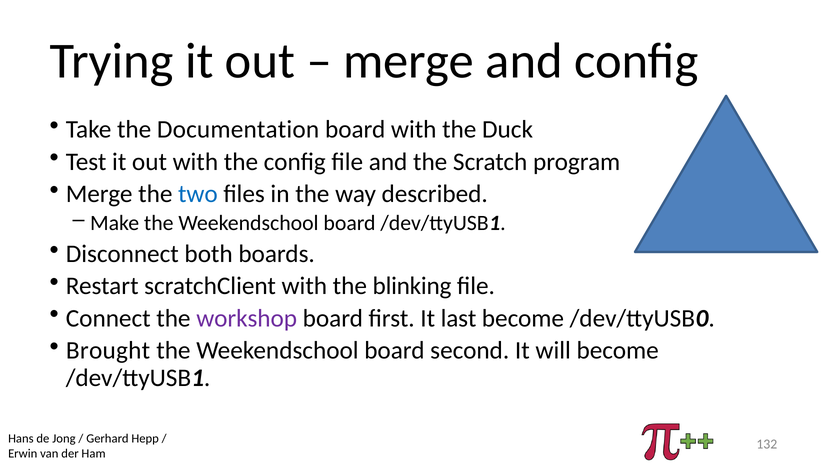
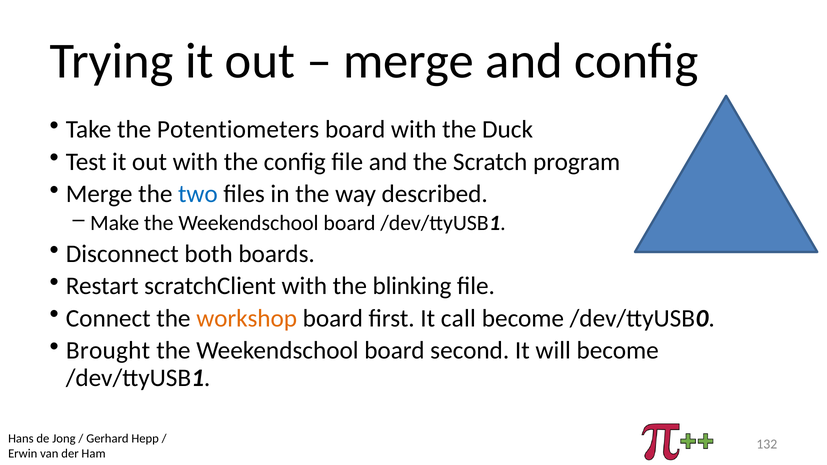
Documentation: Documentation -> Potentiometers (238, 130)
workshop colour: purple -> orange (247, 318)
last: last -> call (458, 318)
